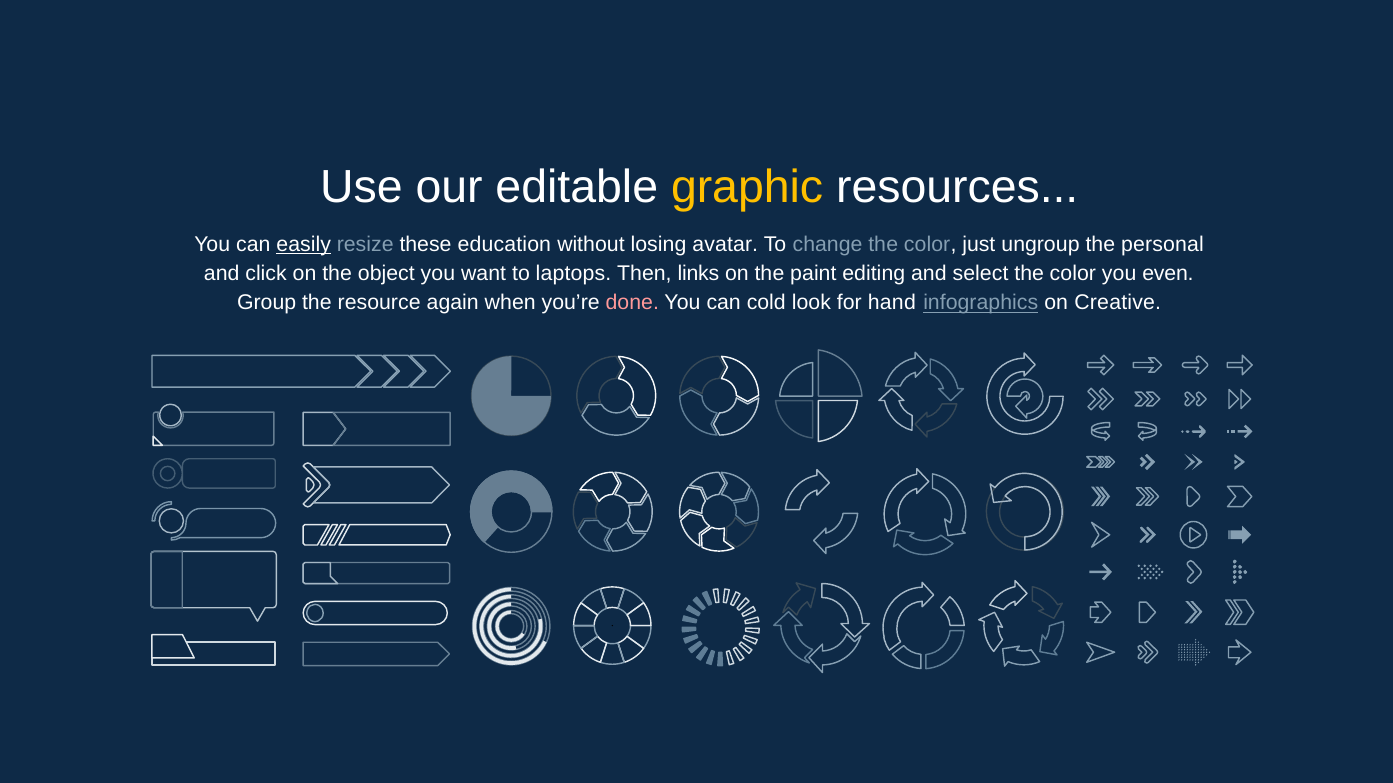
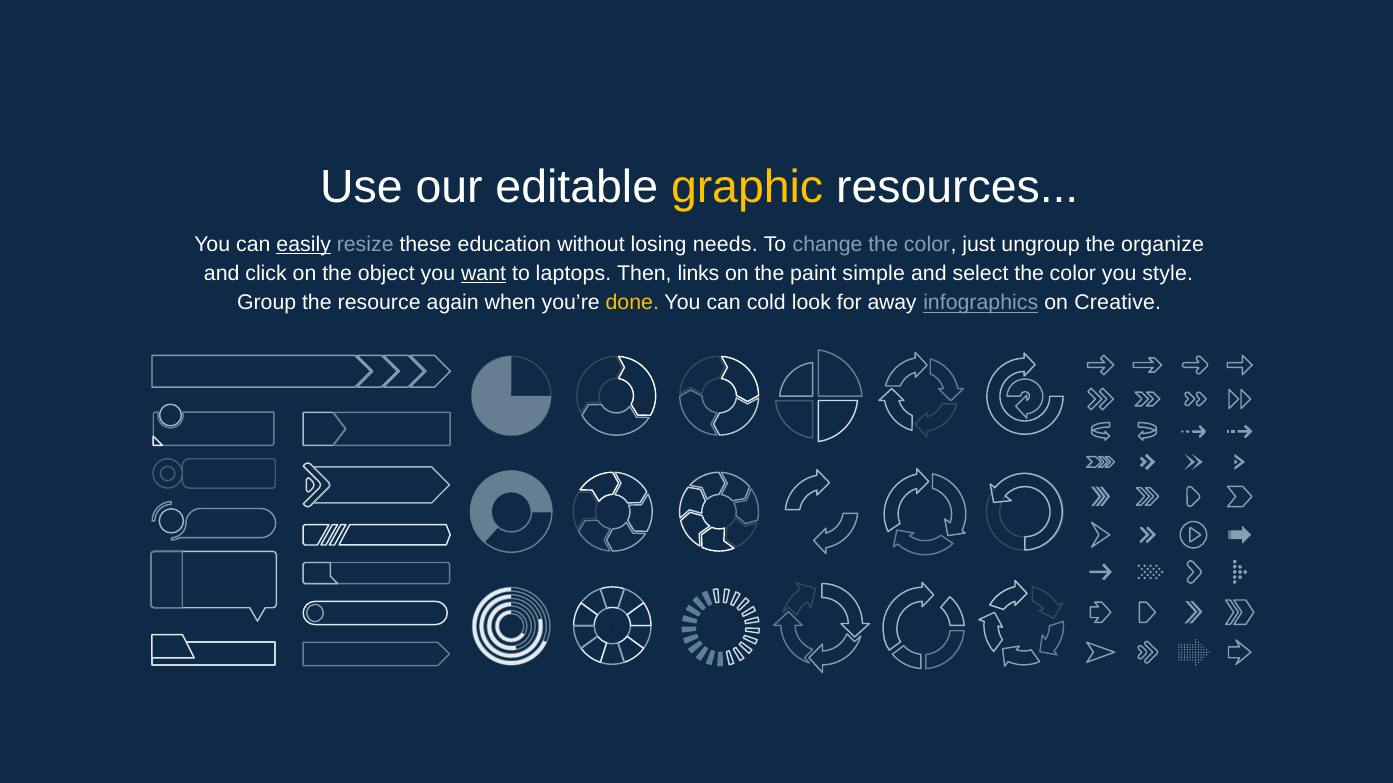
avatar: avatar -> needs (725, 244)
personal: personal -> organize (1163, 244)
want underline: none -> present (484, 274)
editing: editing -> simple (874, 274)
even: even -> style (1168, 274)
done colour: pink -> yellow (632, 303)
hand: hand -> away (892, 303)
